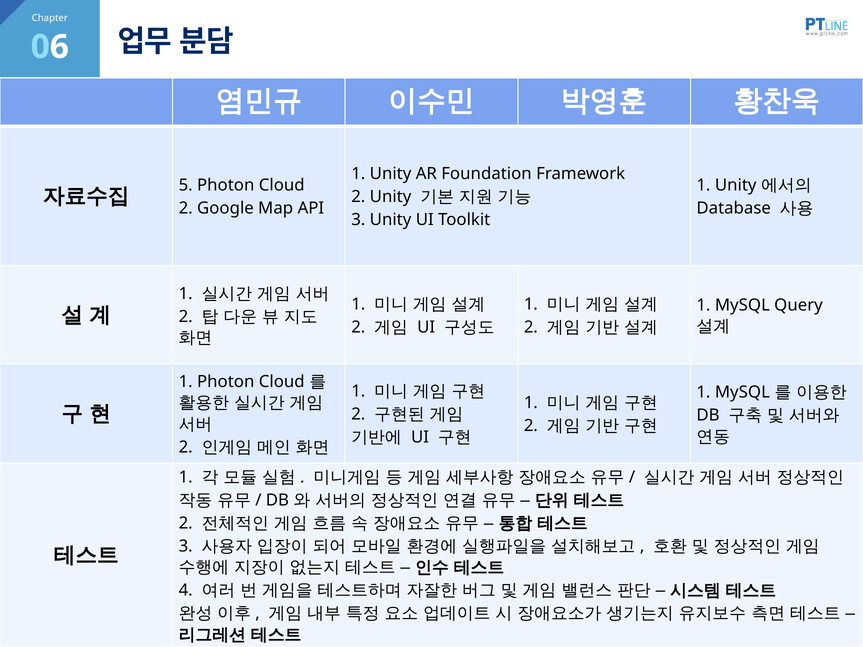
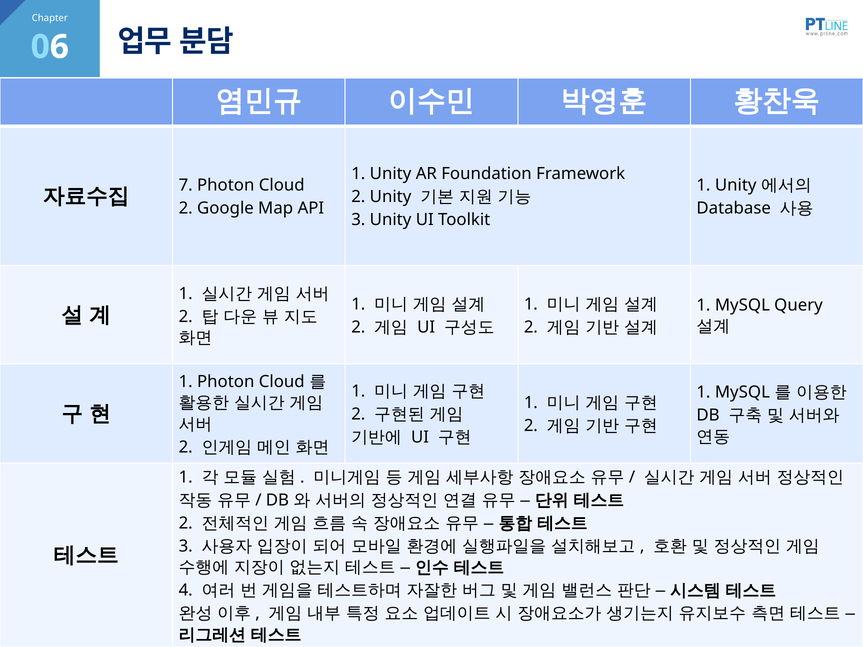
5: 5 -> 7 (186, 185)
